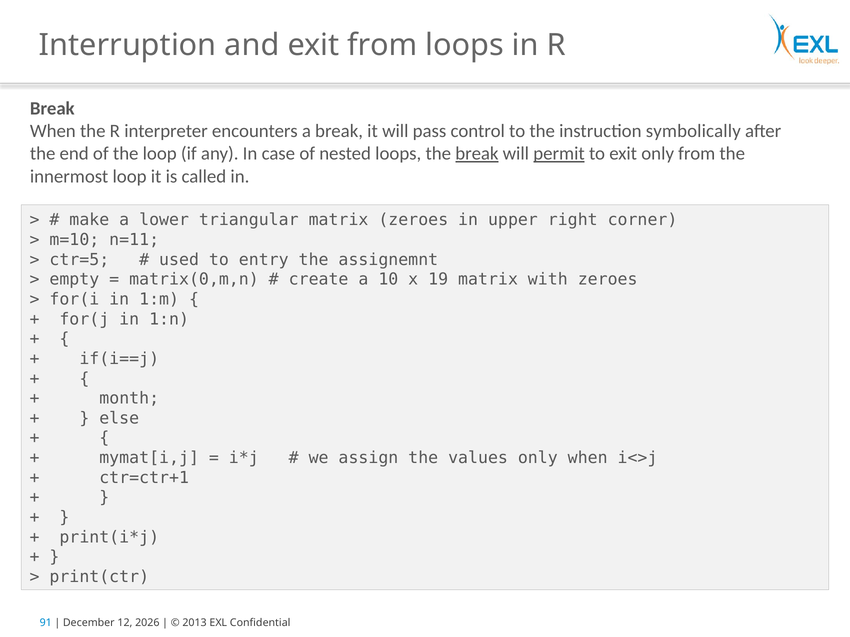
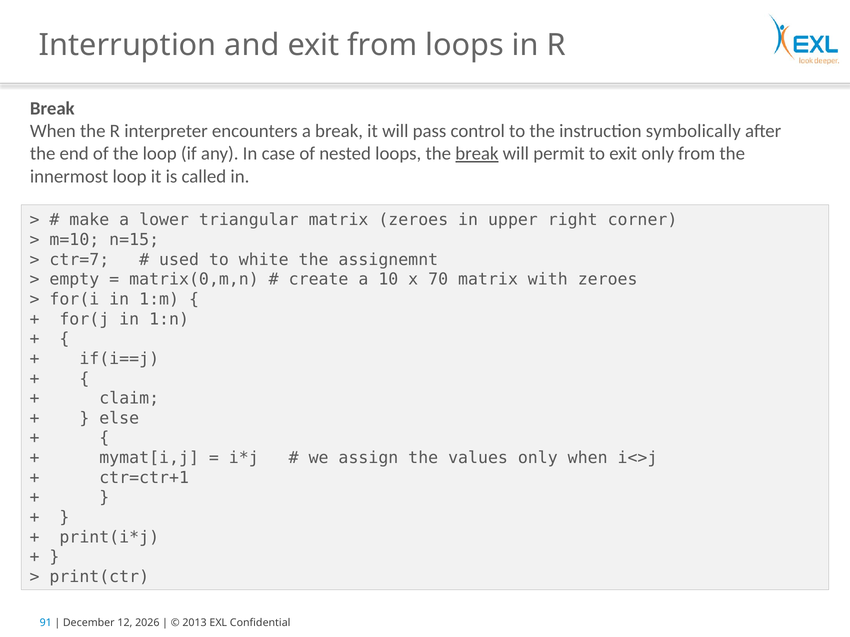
permit underline: present -> none (559, 154)
n=11: n=11 -> n=15 (134, 240)
ctr=5: ctr=5 -> ctr=7 (79, 260)
entry: entry -> white (264, 260)
19: 19 -> 70 (438, 280)
month: month -> claim (129, 399)
